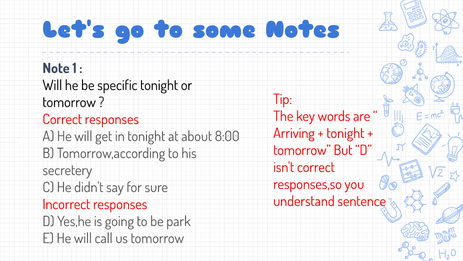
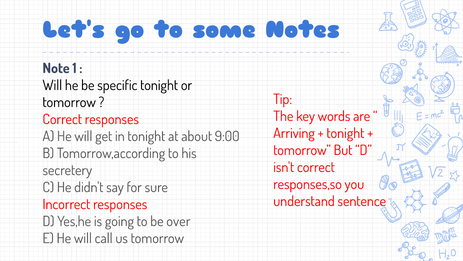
8:00: 8:00 -> 9:00 (227, 136)
park: park -> over (178, 221)
